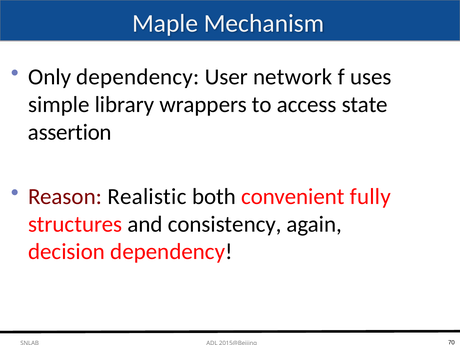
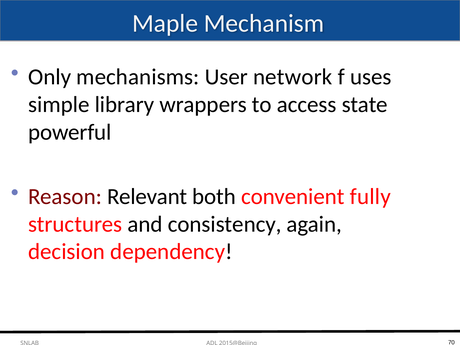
Only dependency: dependency -> mechanisms (138, 77)
assertion: assertion -> powerful (70, 132)
Realistic: Realistic -> Relevant (147, 197)
